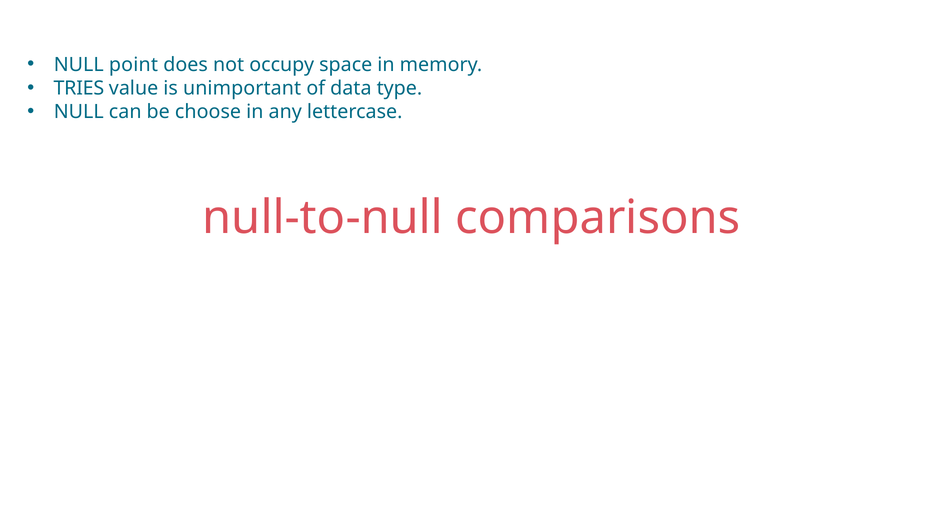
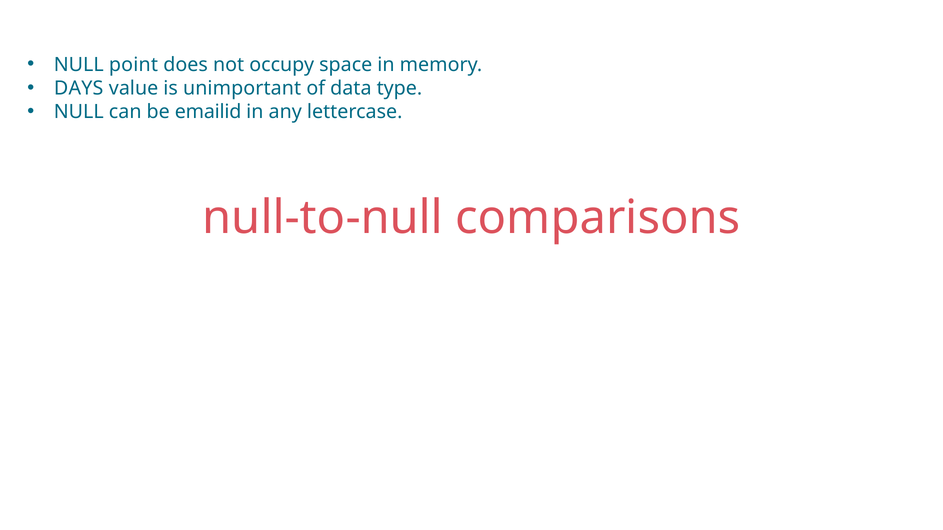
TRIES: TRIES -> DAYS (79, 88)
choose: choose -> emailid (208, 112)
